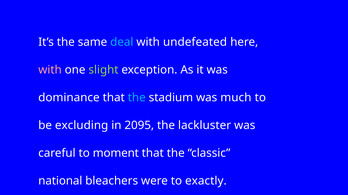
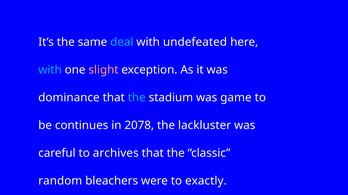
with colour: pink -> light blue (50, 70)
slight colour: light green -> pink (103, 70)
much: much -> game (236, 98)
excluding: excluding -> continues (82, 126)
2095: 2095 -> 2078 (139, 126)
moment: moment -> archives (116, 154)
national: national -> random (60, 181)
